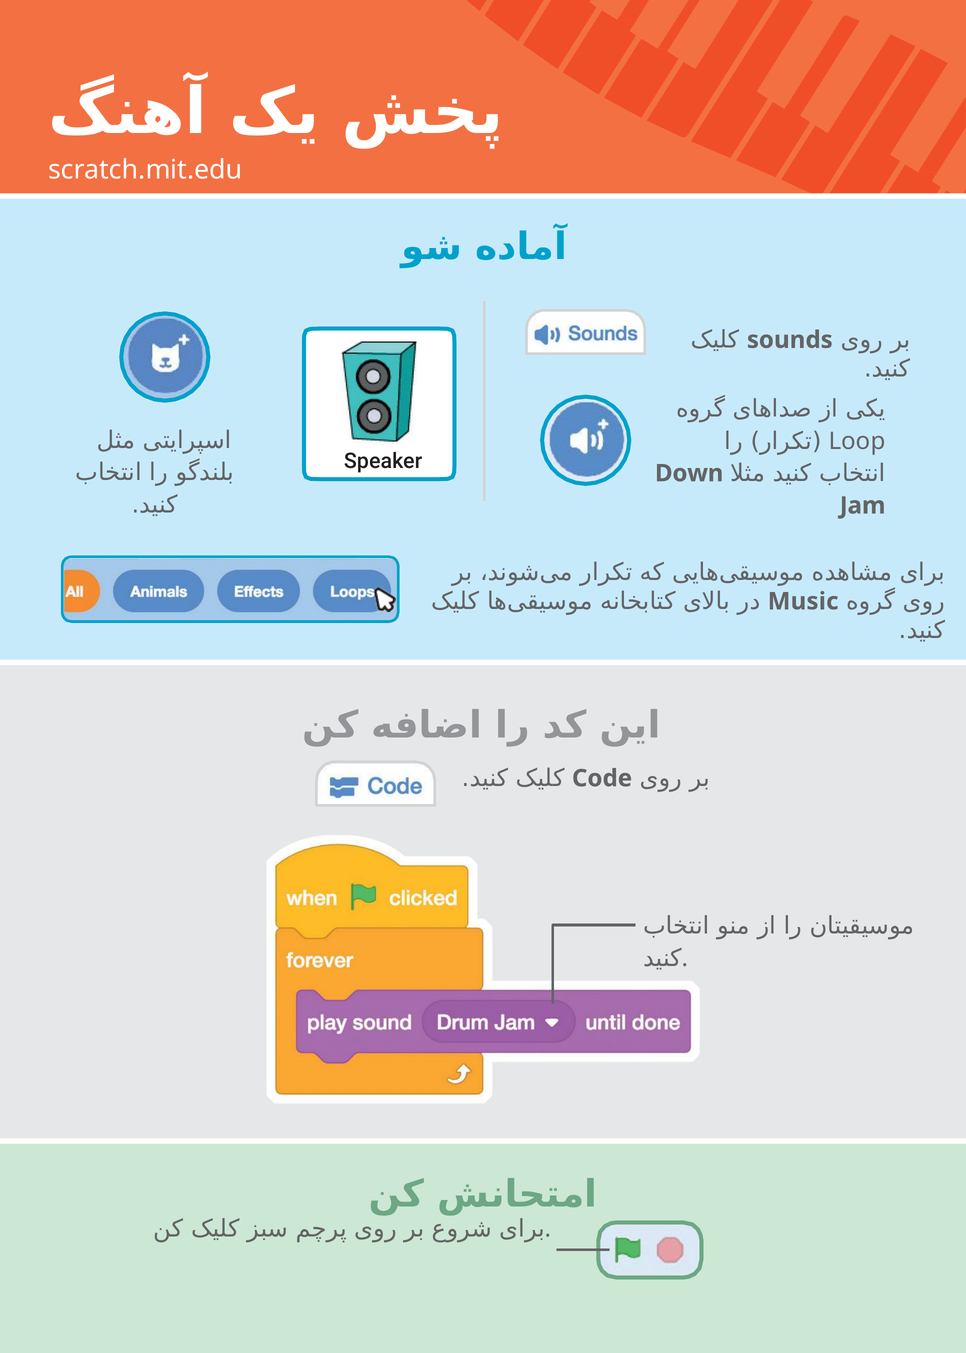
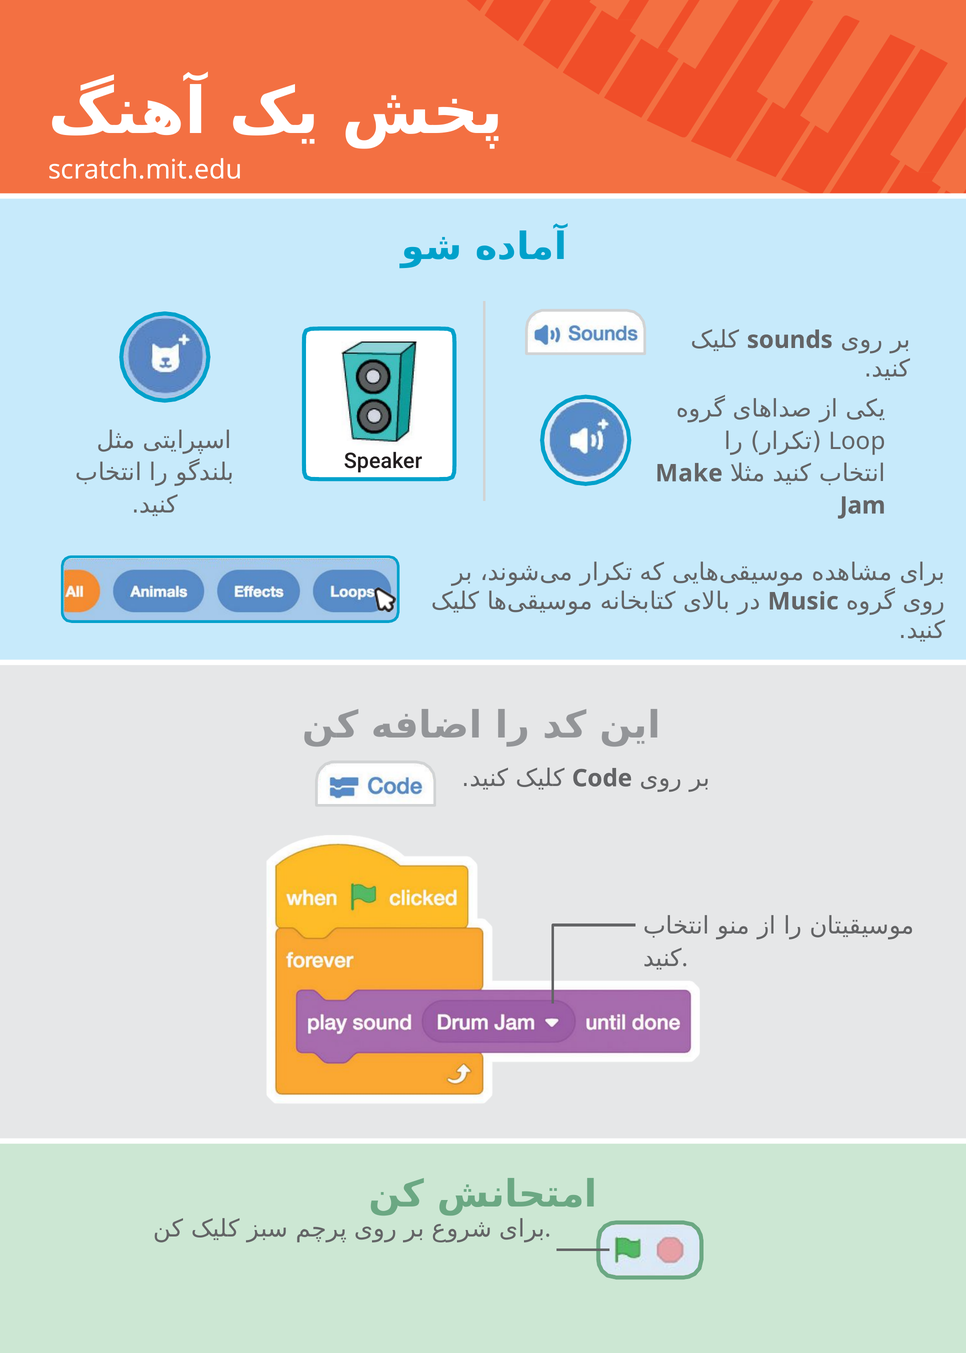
Down: Down -> Make (689, 473)
